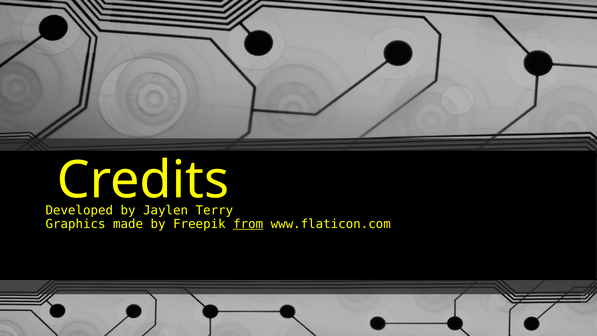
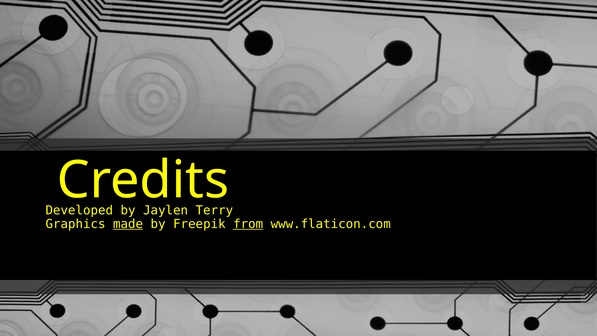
made underline: none -> present (128, 224)
